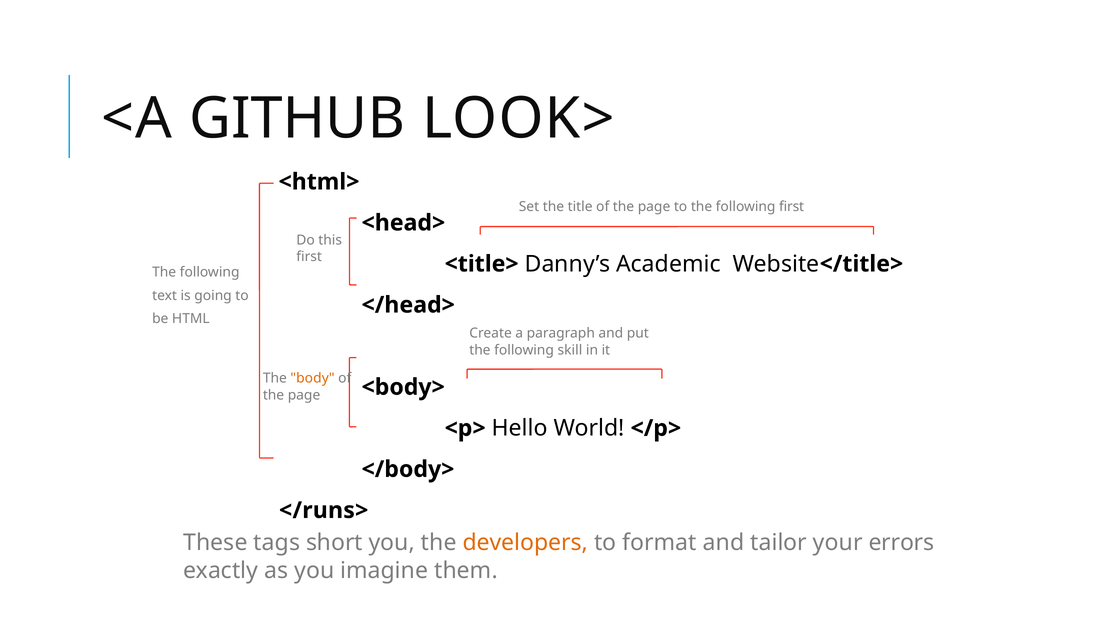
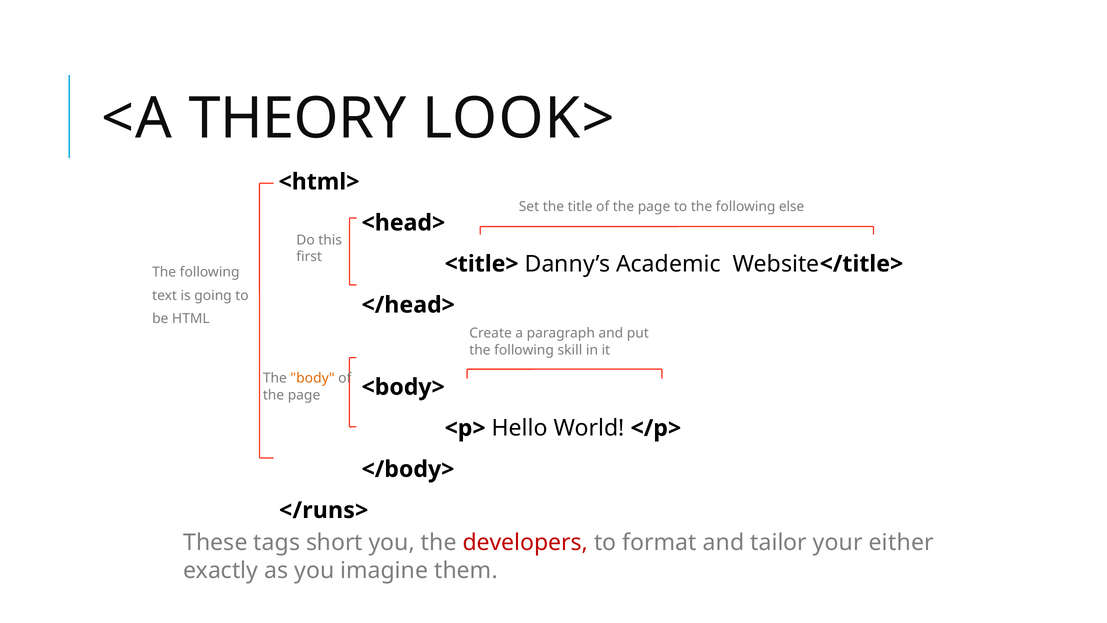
GITHUB: GITHUB -> THEORY (297, 119)
following first: first -> else (792, 206)
developers colour: orange -> red (525, 543)
errors: errors -> either (901, 543)
